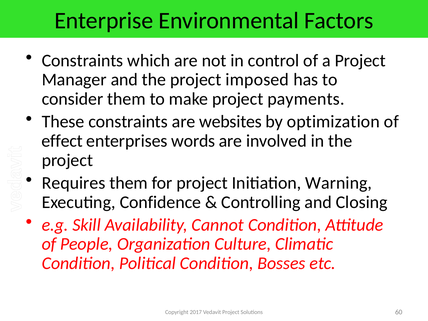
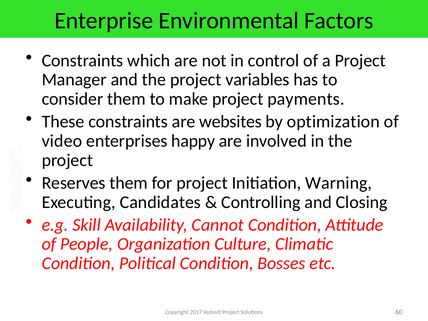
imposed: imposed -> variables (257, 80)
effect: effect -> video (62, 141)
words: words -> happy (193, 141)
Requires: Requires -> Reserves (74, 183)
Confidence: Confidence -> Candidates (160, 202)
